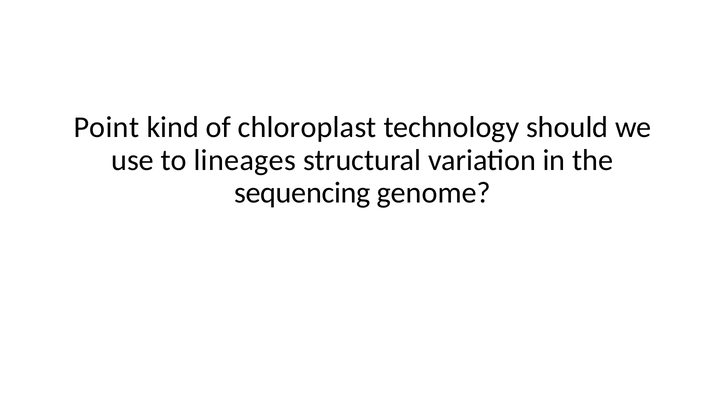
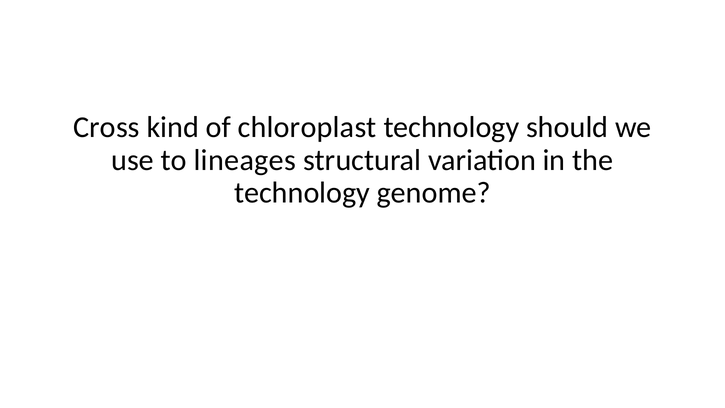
Point: Point -> Cross (106, 127)
sequencing: sequencing -> technology (302, 193)
